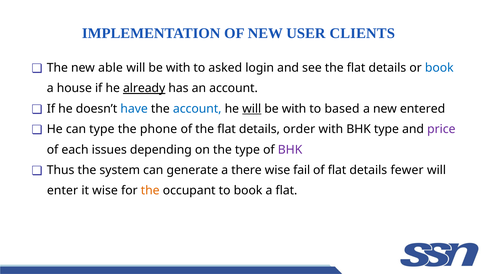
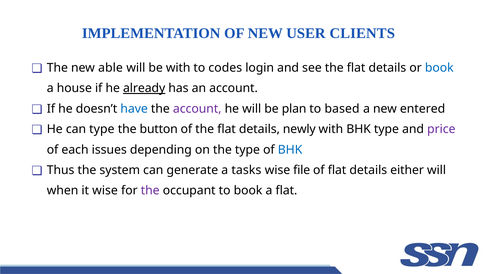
asked: asked -> codes (225, 68)
account colour: blue -> purple (197, 109)
will underline: present -> none (252, 109)
with: with -> plan (294, 109)
phone: phone -> button (159, 129)
order: order -> newly (299, 129)
BHK colour: purple -> blue (290, 150)
there: there -> tasks (246, 170)
fail: fail -> file (302, 170)
fewer: fewer -> either (407, 170)
enter: enter -> when (63, 191)
the colour: orange -> purple (150, 191)
